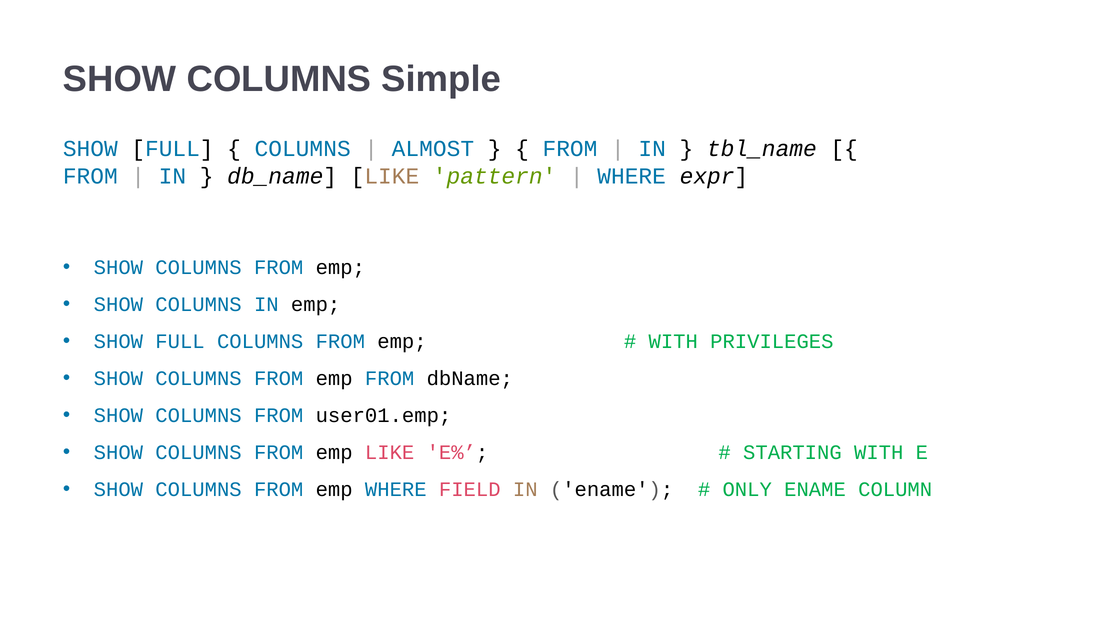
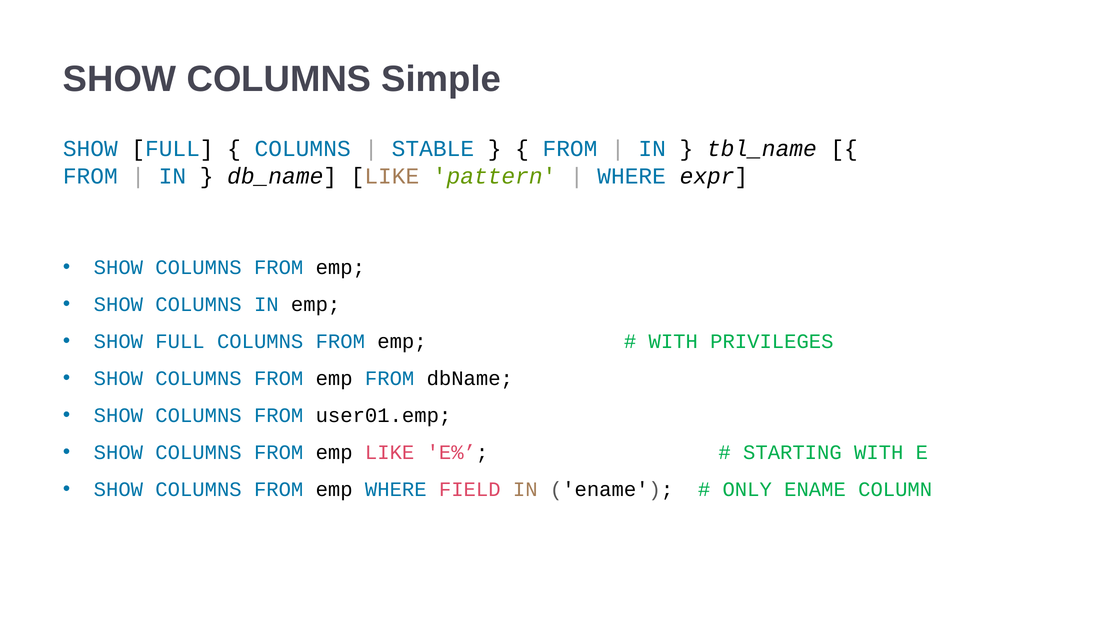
ALMOST: ALMOST -> STABLE (433, 149)
